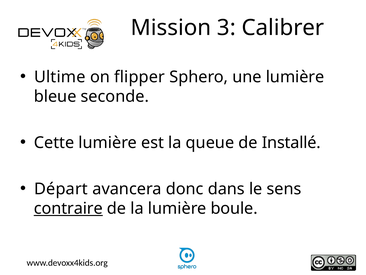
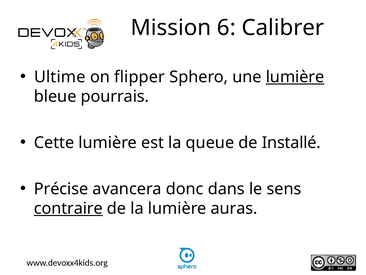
3: 3 -> 6 (226, 28)
lumière underline: none -> present (295, 77)
seconde: seconde -> pourrais (115, 96)
Départ: Départ -> Précise (61, 189)
boule: boule -> auras (234, 208)
